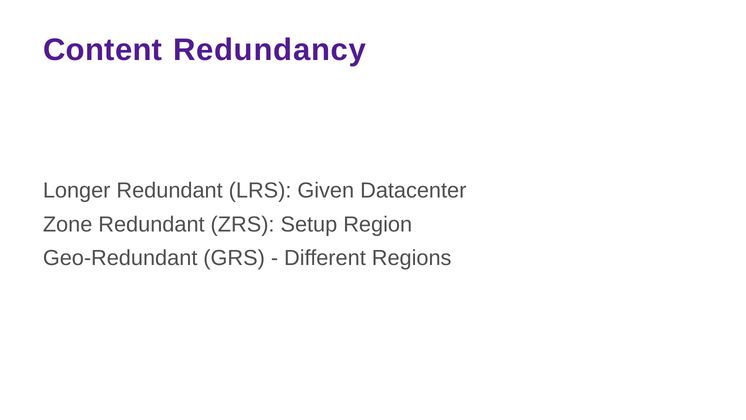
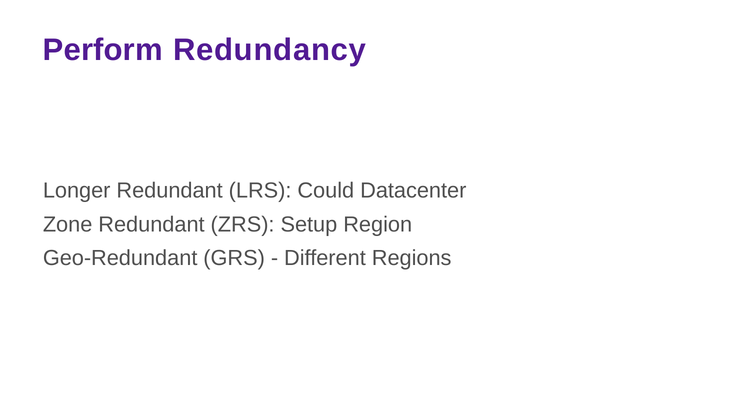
Content: Content -> Perform (103, 50)
Given: Given -> Could (326, 190)
